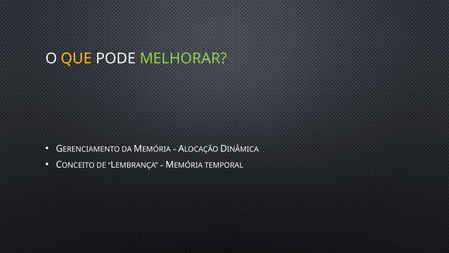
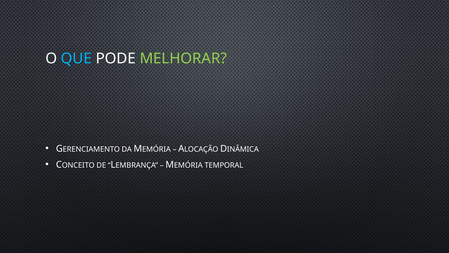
QUE colour: yellow -> light blue (76, 59)
